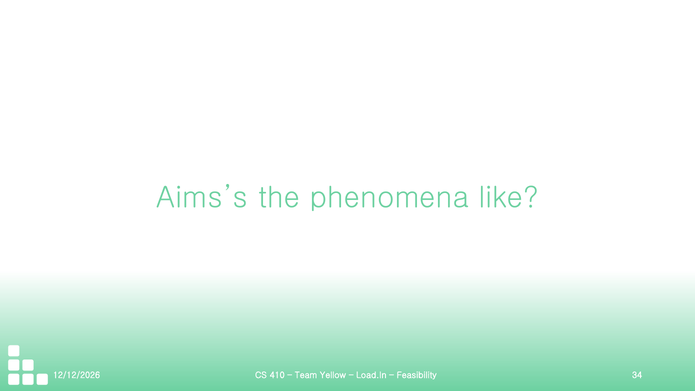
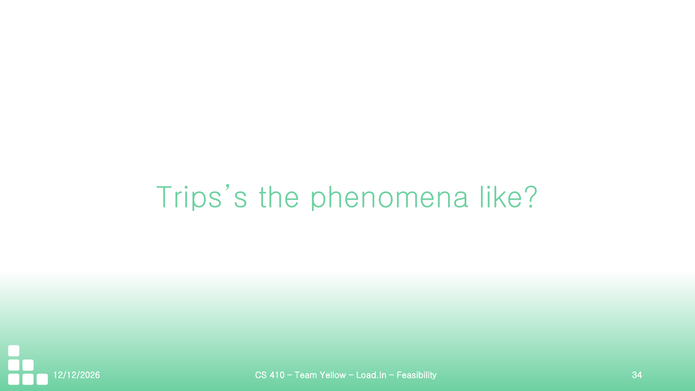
Aims’s: Aims’s -> Trips’s (202, 197)
